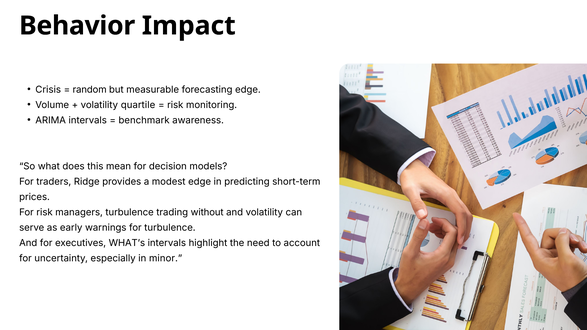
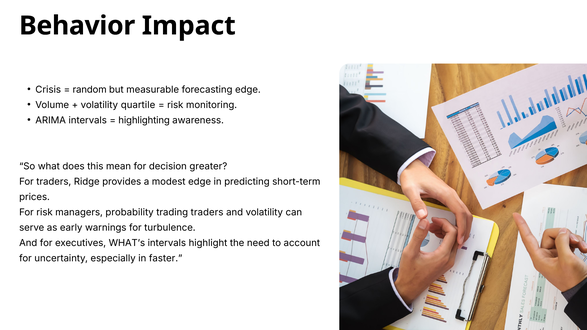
benchmark: benchmark -> highlighting (144, 120)
models: models -> greater (208, 166)
managers turbulence: turbulence -> probability (130, 212)
trading without: without -> traders (207, 212)
minor: minor -> faster (166, 259)
